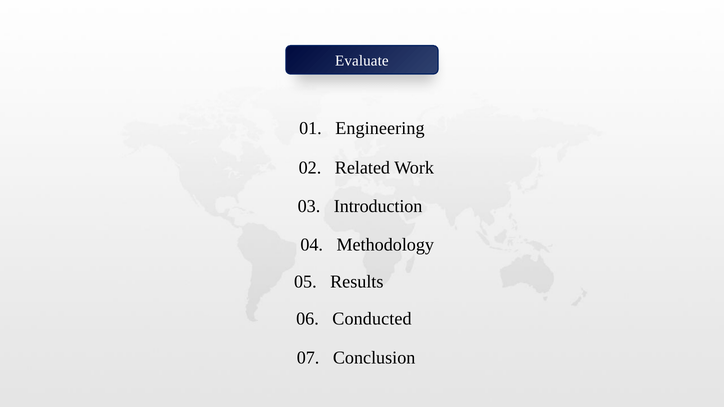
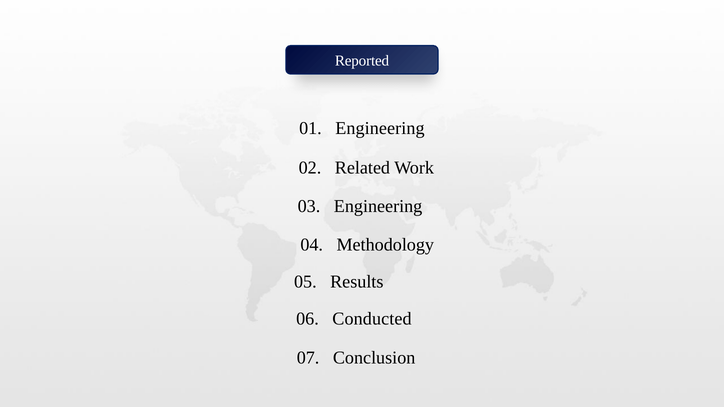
Evaluate: Evaluate -> Reported (362, 61)
03 Introduction: Introduction -> Engineering (378, 207)
